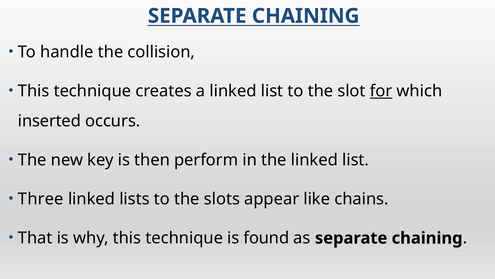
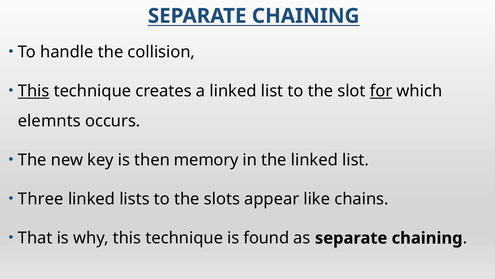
This underline: none -> present (34, 91)
inserted: inserted -> elemnts (49, 121)
perform: perform -> memory (206, 160)
